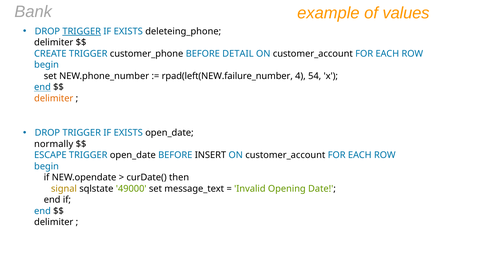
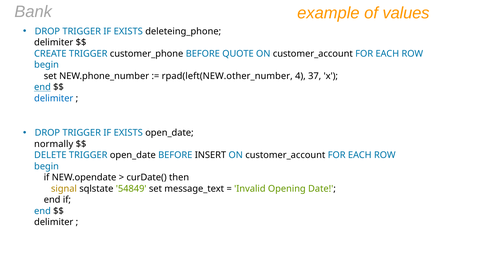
TRIGGER underline: present -> none (82, 31)
DETAIL: DETAIL -> QUOTE (238, 54)
rpad(left(NEW.failure_number: rpad(left(NEW.failure_number -> rpad(left(NEW.other_number (227, 76)
54: 54 -> 37 (315, 76)
delimiter colour: orange -> blue (54, 98)
ESCAPE: ESCAPE -> DELETE (50, 155)
49000: 49000 -> 54849 (131, 188)
